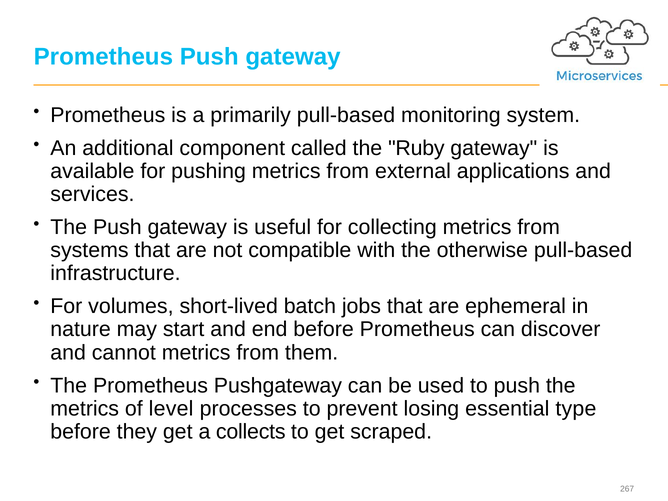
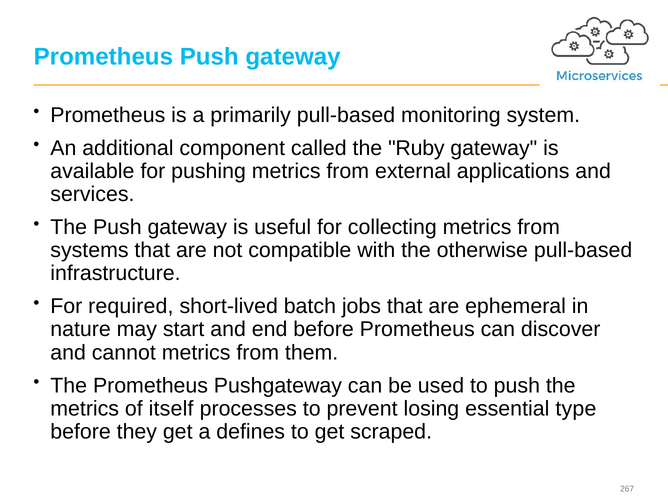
volumes: volumes -> required (131, 306)
level: level -> itself (171, 409)
collects: collects -> defines (251, 432)
